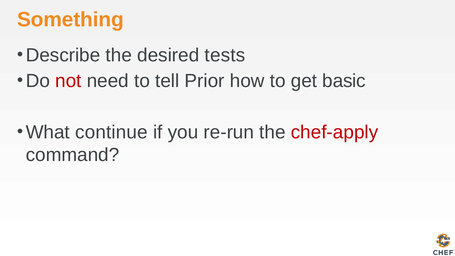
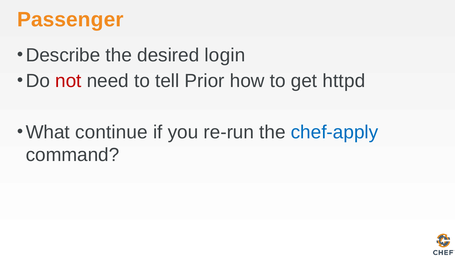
Something: Something -> Passenger (70, 20)
tests: tests -> login (225, 55)
basic: basic -> httpd (344, 81)
chef-apply colour: red -> blue (335, 132)
